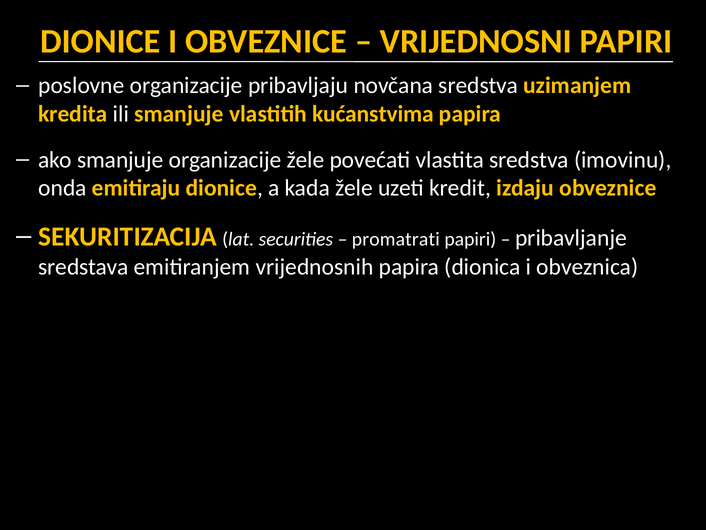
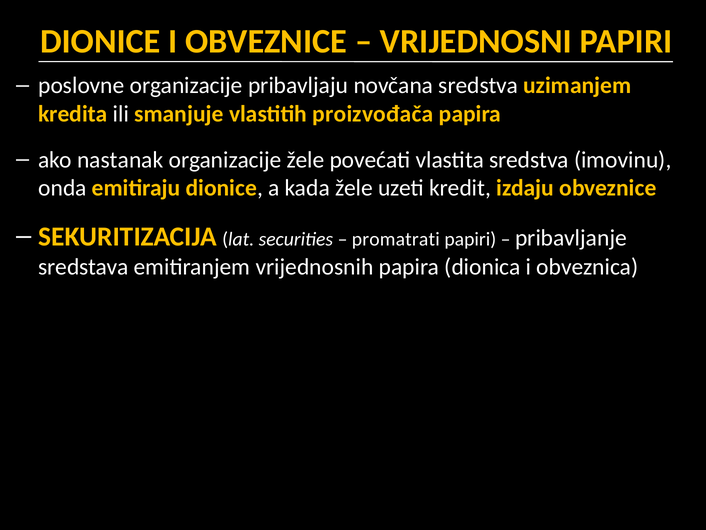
kućanstvima: kućanstvima -> proizvođača (373, 114)
ako smanjuje: smanjuje -> nastanak (120, 160)
